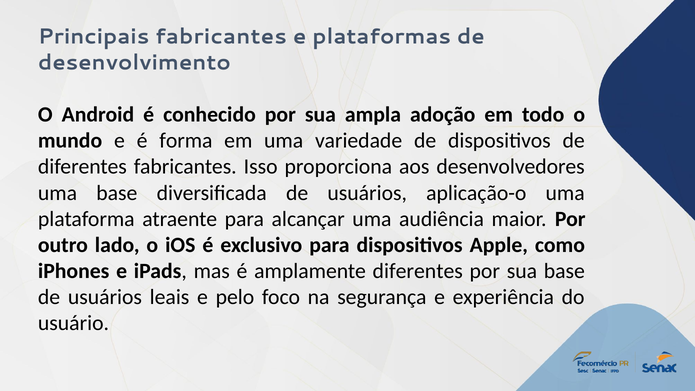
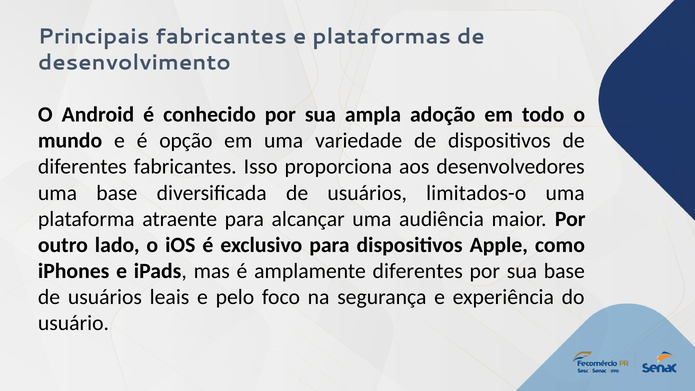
forma: forma -> opção (186, 141)
aplicação-o: aplicação-o -> limitados-o (476, 193)
